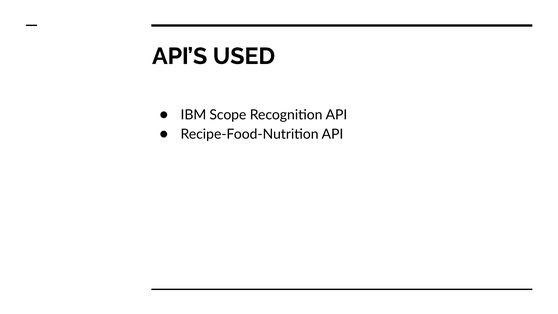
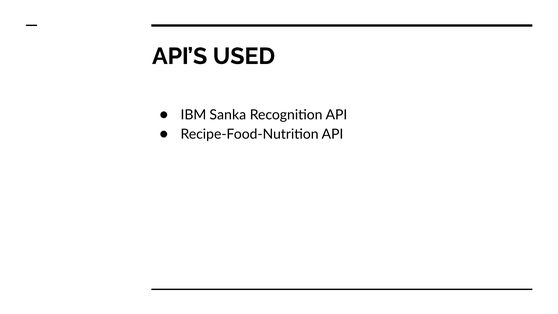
Scope: Scope -> Sanka (228, 115)
